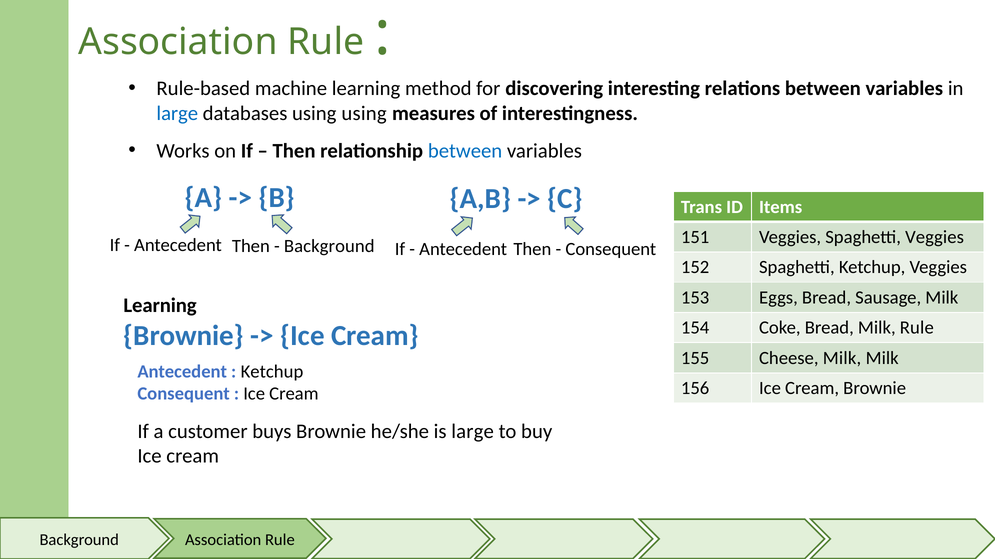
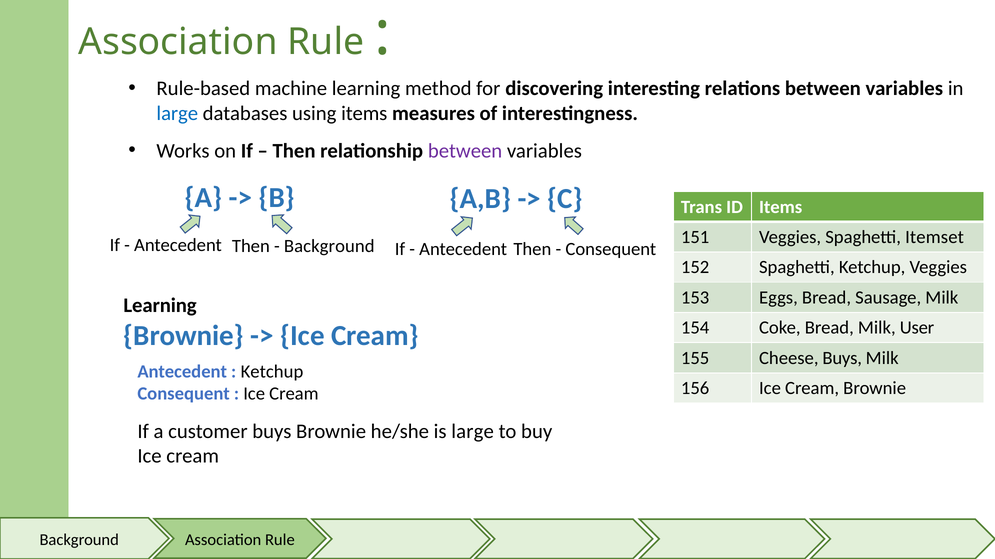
using using: using -> items (364, 114)
between colour: blue -> purple (465, 151)
Spaghetti Veggies: Veggies -> Itemset (935, 237)
Milk Rule: Rule -> User (917, 328)
Cheese Milk: Milk -> Buys (842, 358)
